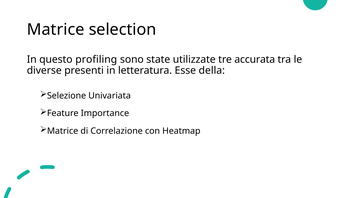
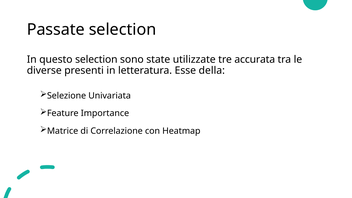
Matrice: Matrice -> Passate (56, 30)
questo profiling: profiling -> selection (96, 60)
